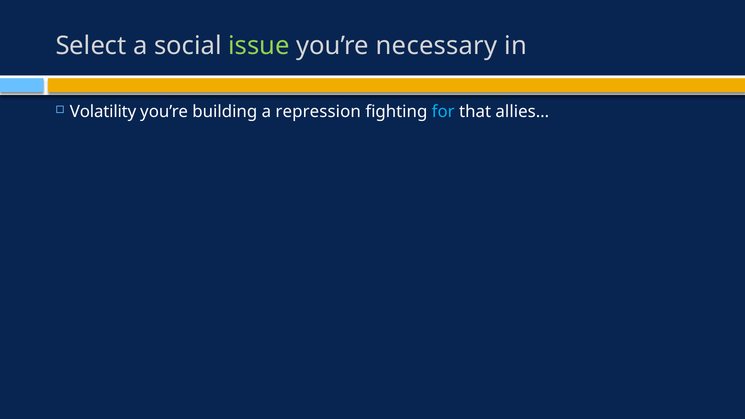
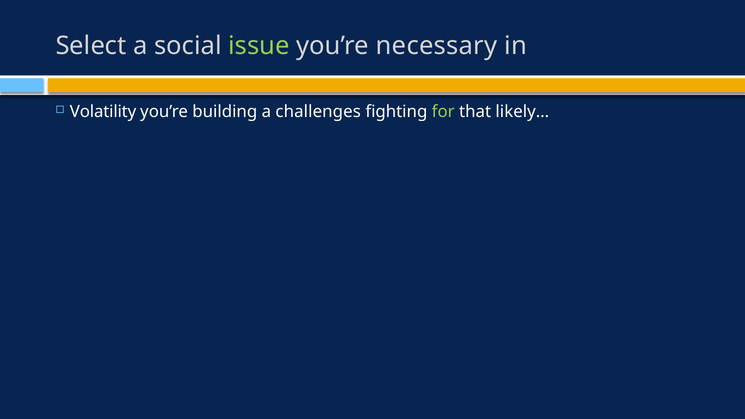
repression: repression -> challenges (318, 112)
for colour: light blue -> light green (443, 112)
allies…: allies… -> likely… (522, 112)
